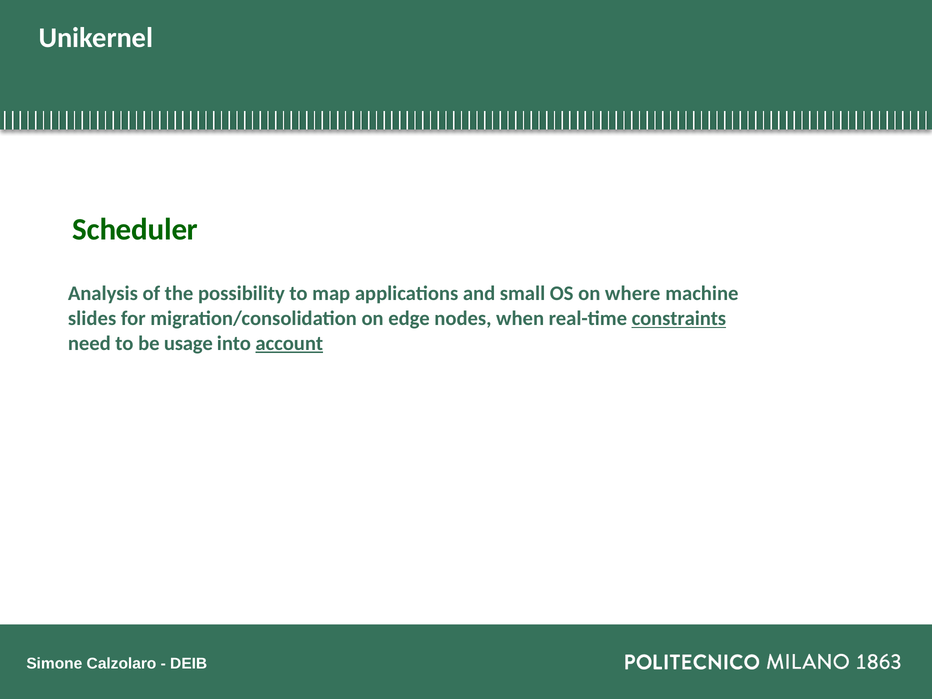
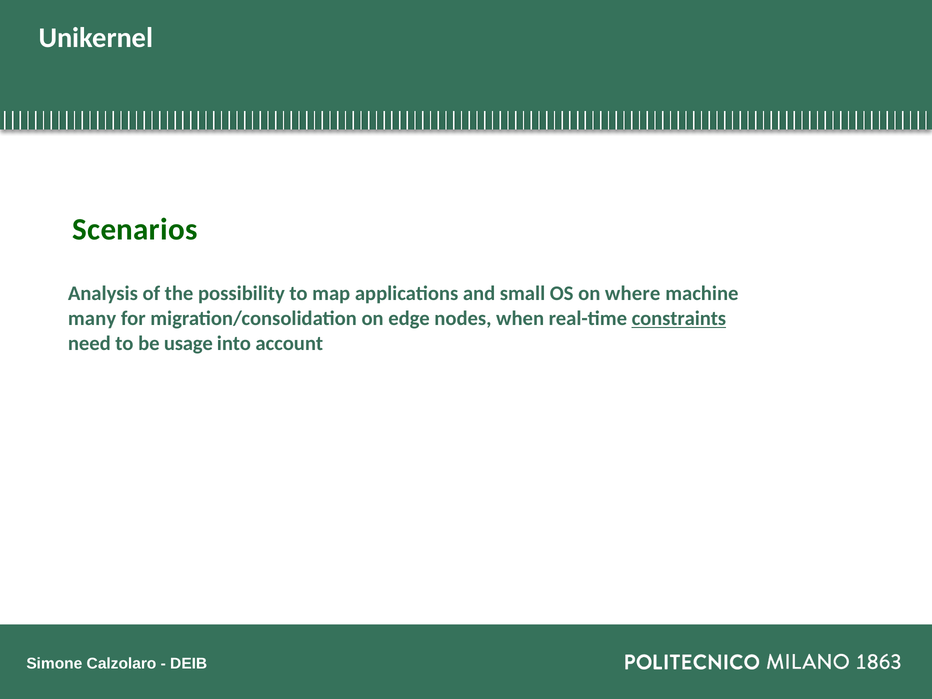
Scheduler: Scheduler -> Scenarios (135, 230)
slides: slides -> many (92, 318)
account underline: present -> none (289, 343)
